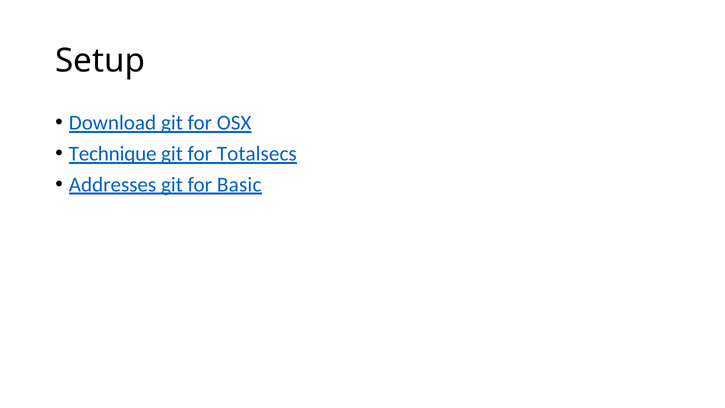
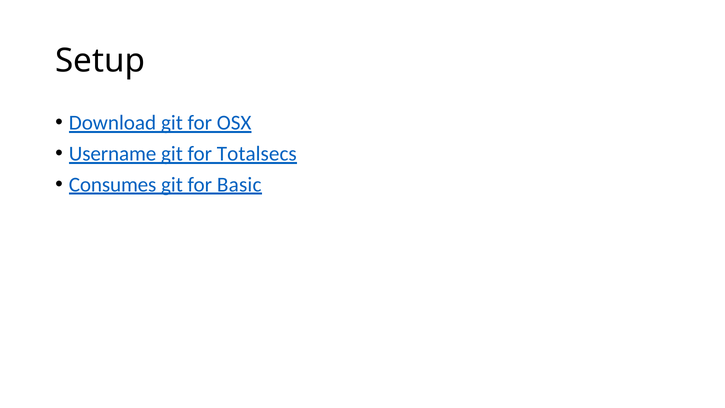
Technique: Technique -> Username (113, 154)
Addresses: Addresses -> Consumes (113, 185)
